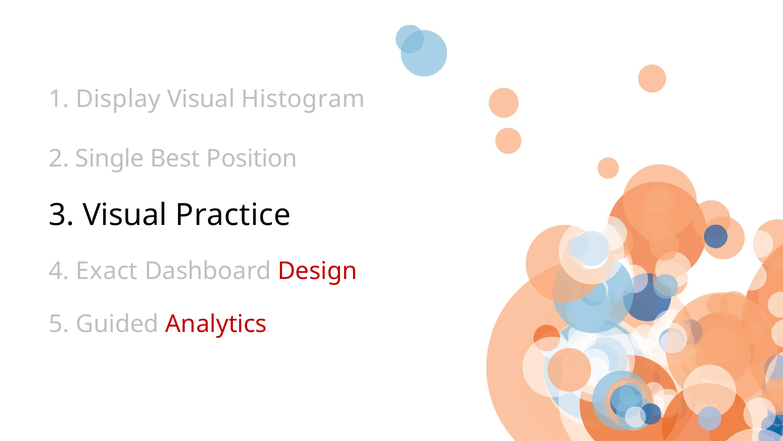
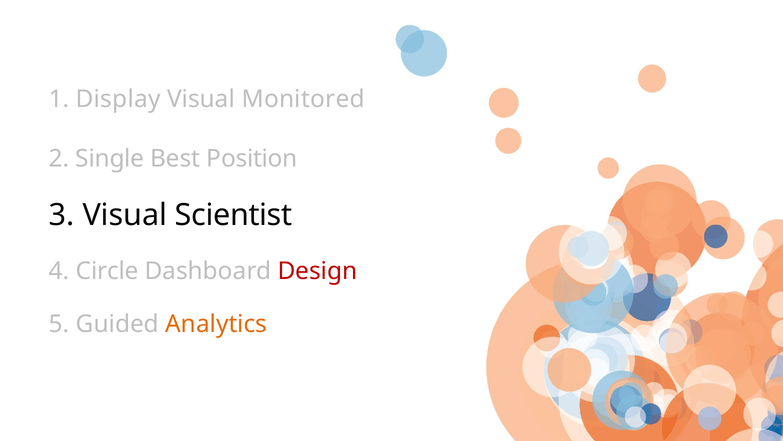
Histogram: Histogram -> Monitored (303, 99)
Practice: Practice -> Scientist (234, 215)
Exact: Exact -> Circle (107, 271)
Analytics colour: red -> orange (216, 324)
